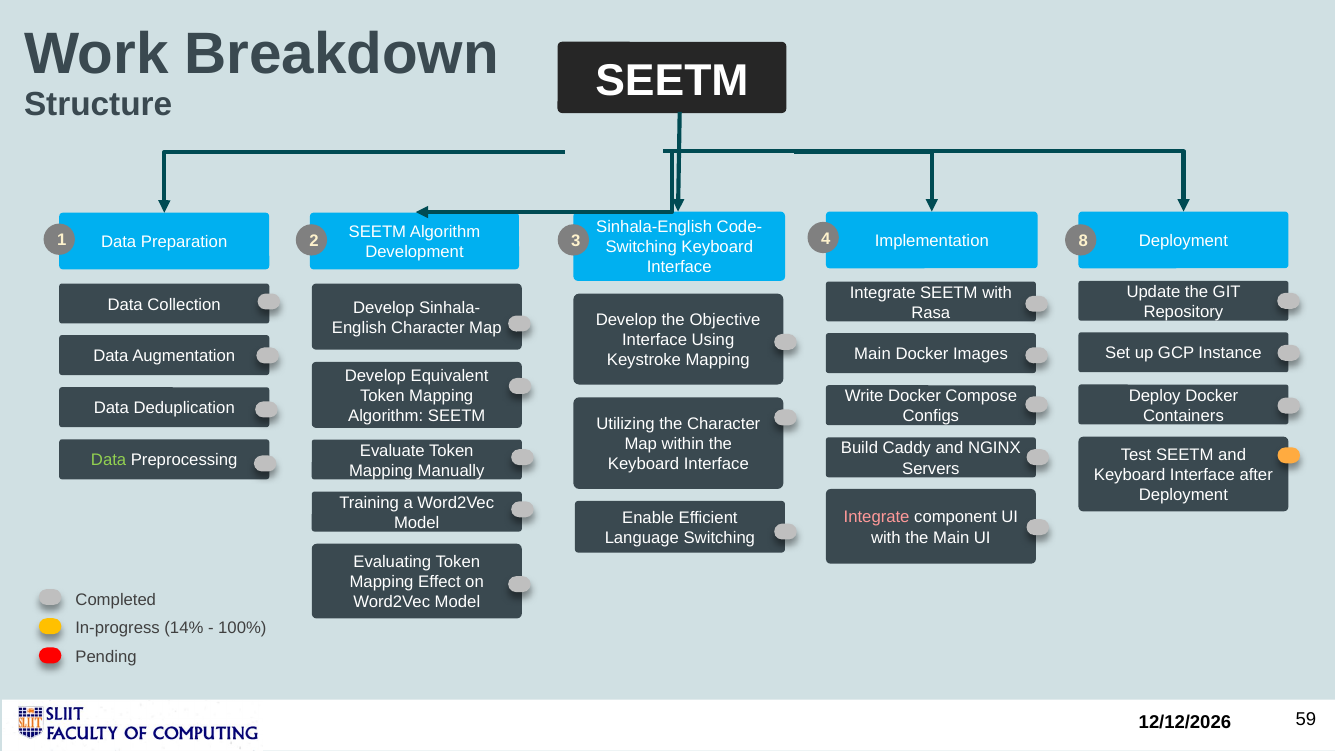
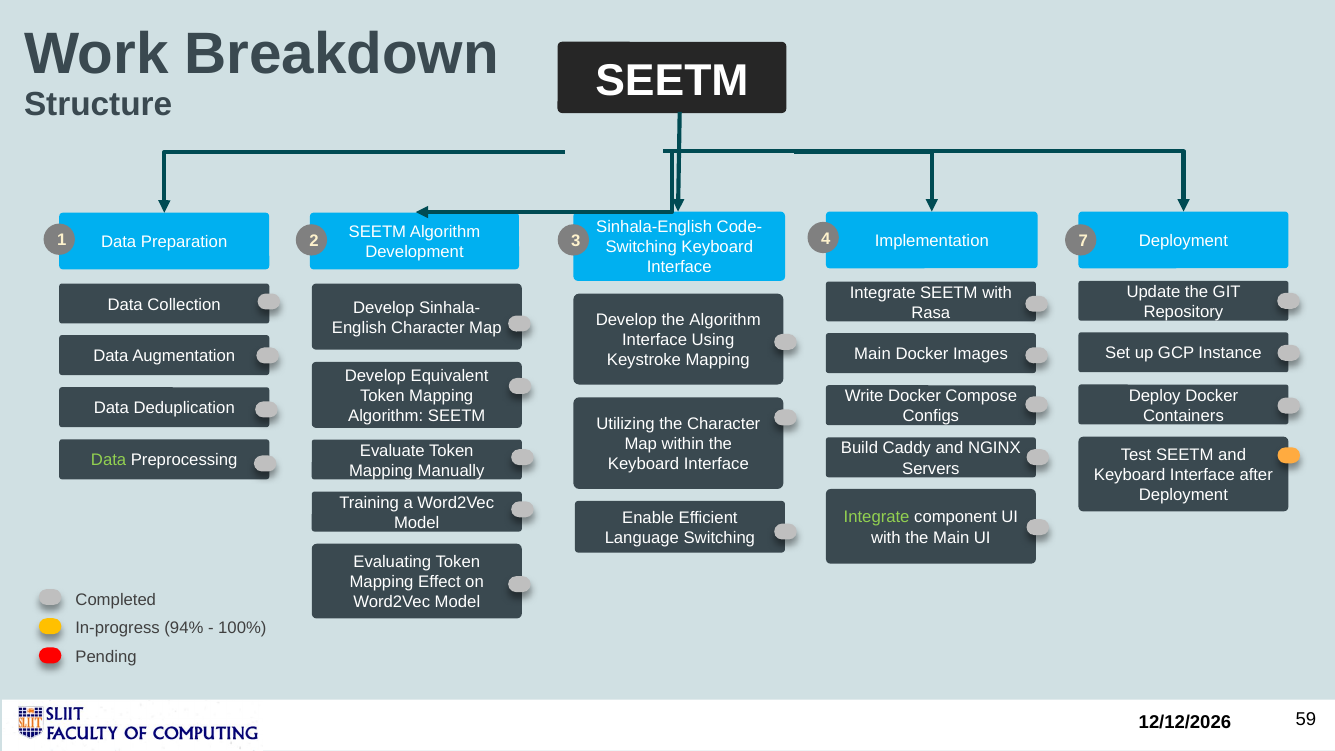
8: 8 -> 7 (1083, 241)
the Objective: Objective -> Algorithm (725, 320)
Integrate colour: pink -> light green (877, 517)
14%: 14% -> 94% (184, 628)
